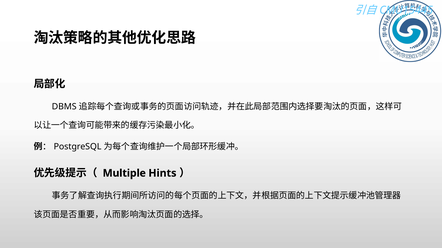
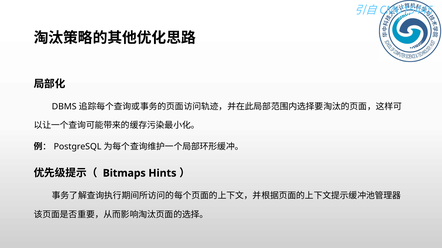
Multiple: Multiple -> Bitmaps (124, 174)
